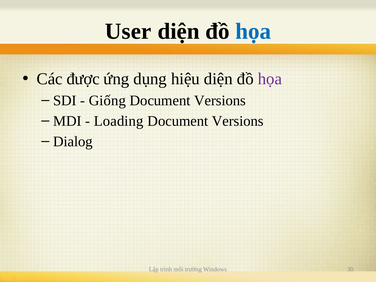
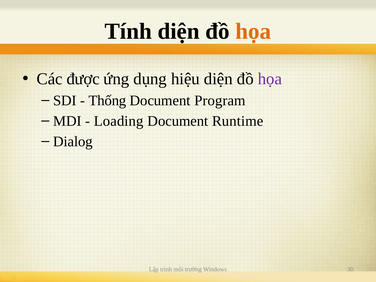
User: User -> Tính (128, 31)
họa colour: blue -> orange (253, 31)
Giống: Giống -> Thống (107, 100)
Versions: Versions -> Program (220, 100)
Versions: Versions -> Runtime (238, 121)
